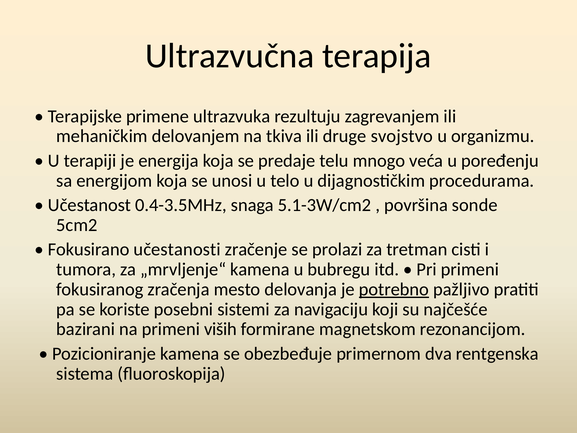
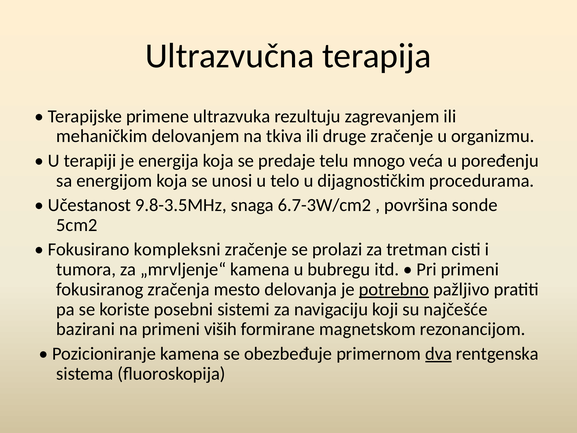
druge svojstvo: svojstvo -> zračenje (402, 136)
0.4-3.5MHz: 0.4-3.5MHz -> 9.8-3.5MHz (181, 205)
5.1-3W/cm2: 5.1-3W/cm2 -> 6.7-3W/cm2 (325, 205)
učestanosti: učestanosti -> kompleksni (177, 249)
dva underline: none -> present (439, 354)
